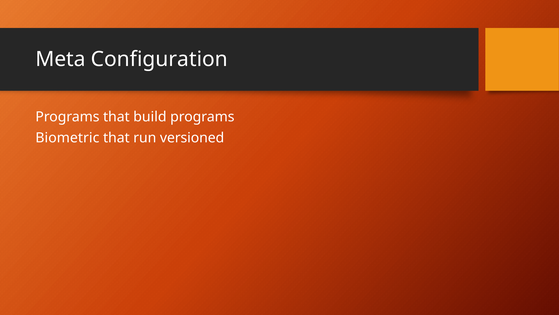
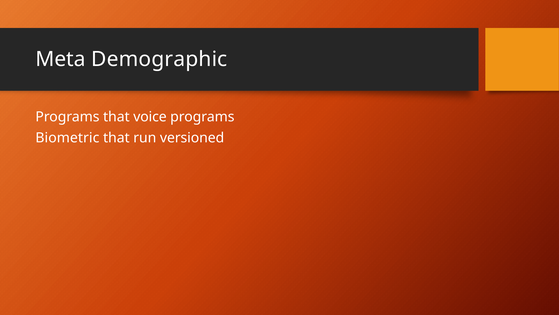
Configuration: Configuration -> Demographic (159, 59)
build: build -> voice (150, 117)
